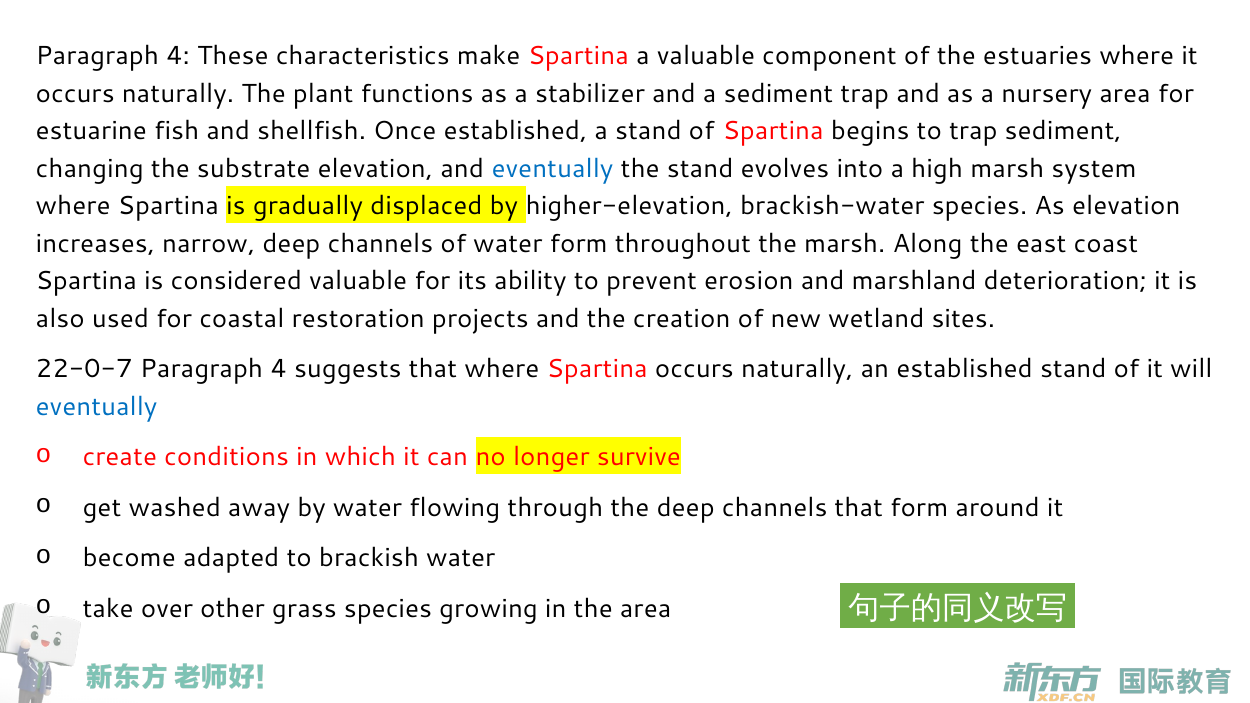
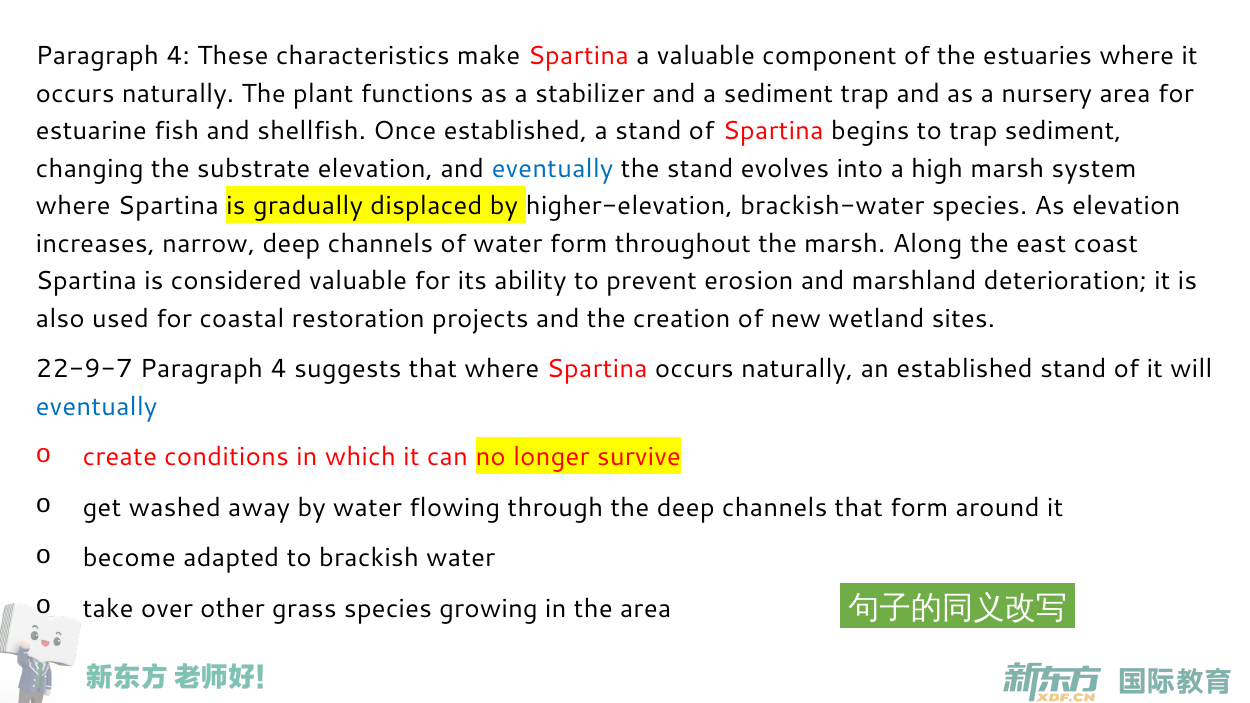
22-0-7: 22-0-7 -> 22-9-7 (84, 369)
